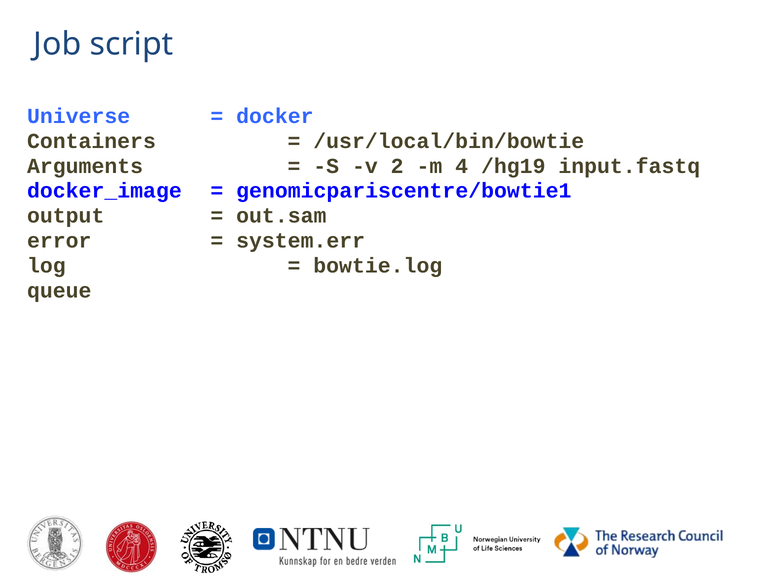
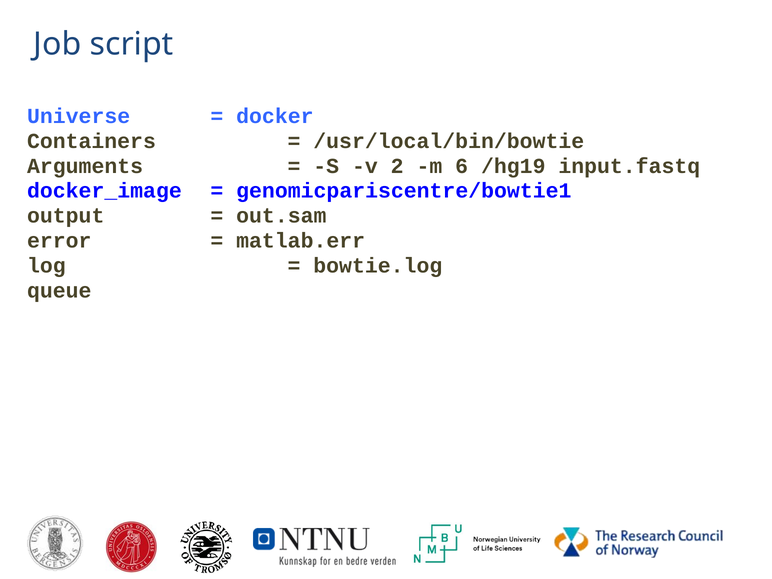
4: 4 -> 6 (462, 166)
system.err: system.err -> matlab.err (301, 241)
